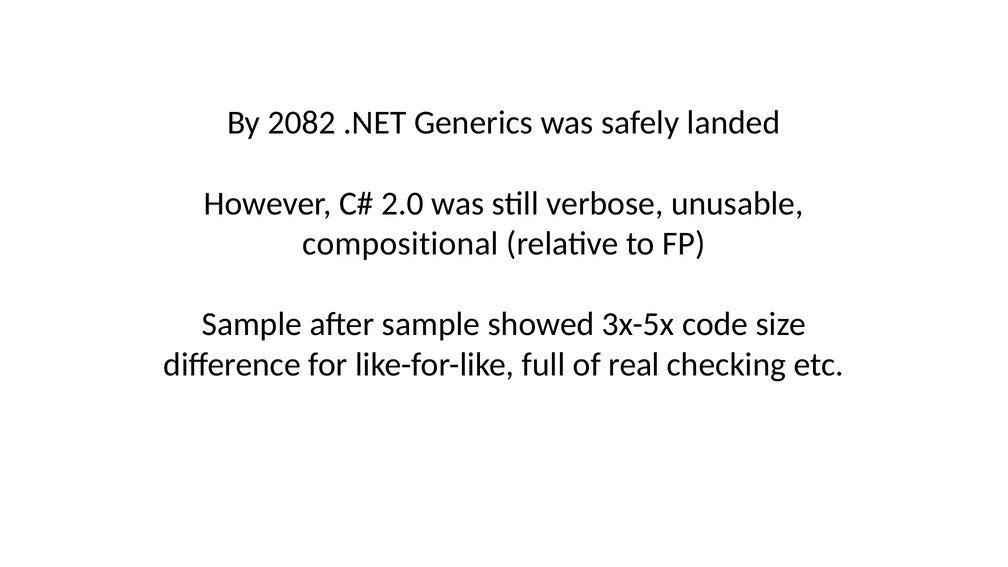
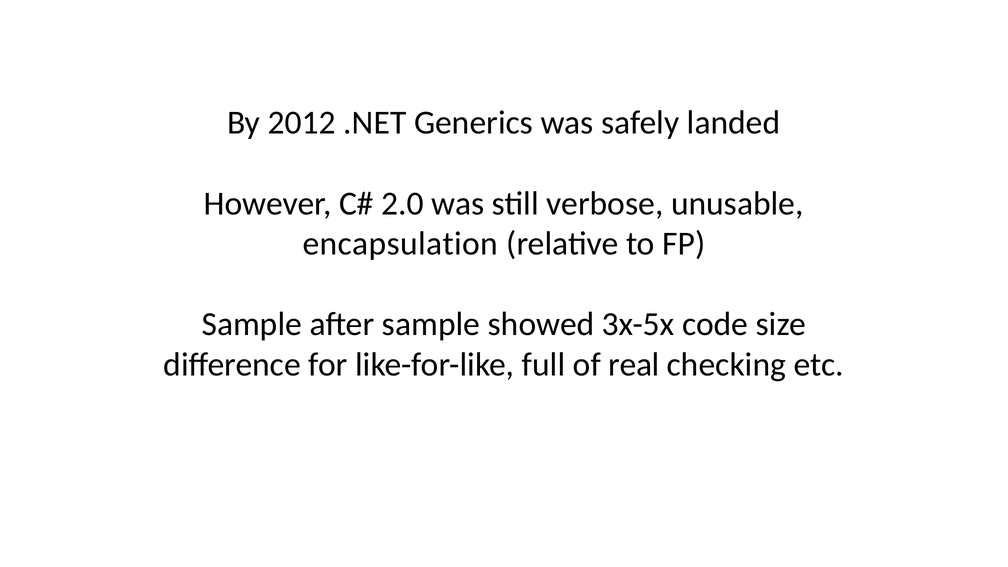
2082: 2082 -> 2012 (302, 123)
compositional: compositional -> encapsulation (400, 244)
